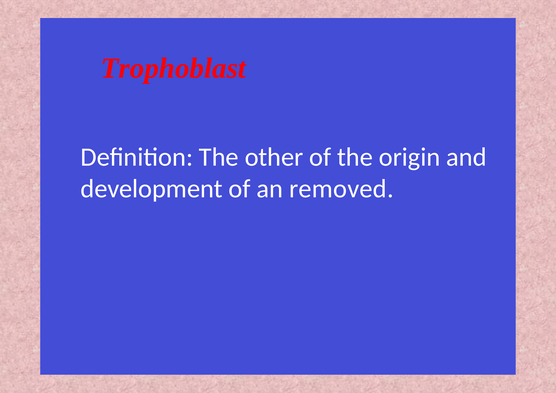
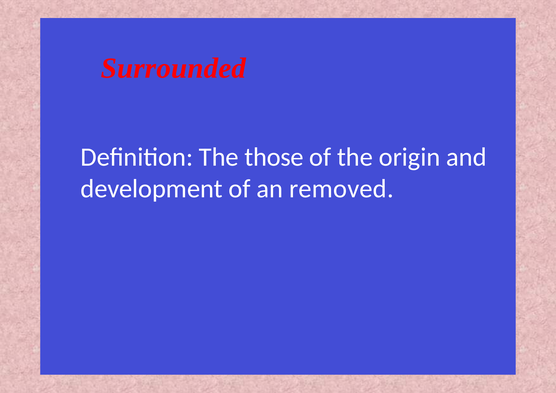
Trophoblast: Trophoblast -> Surrounded (173, 68)
other: other -> those (274, 157)
